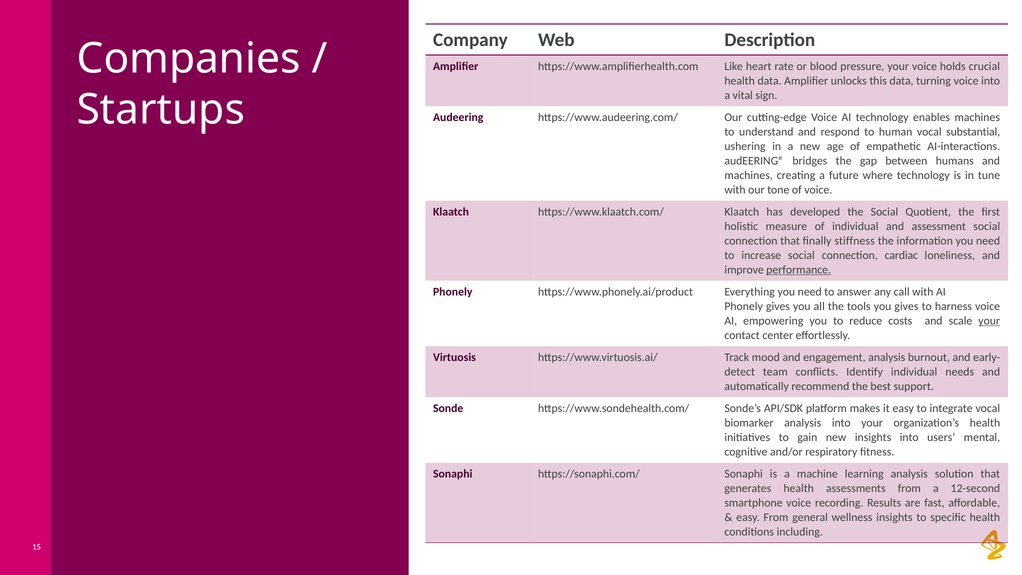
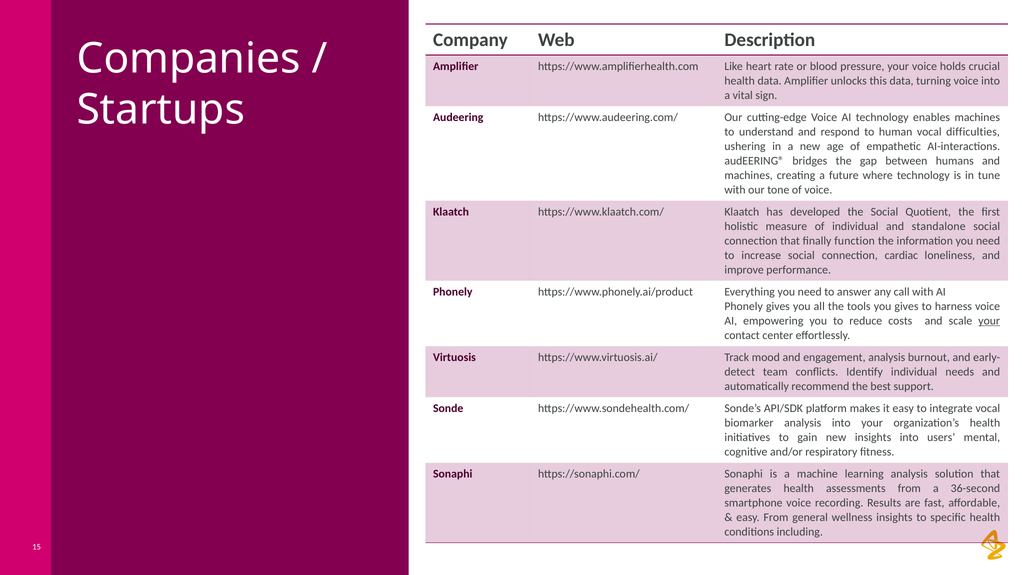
substantial: substantial -> difficulties (973, 132)
assessment: assessment -> standalone (939, 226)
stiffness: stiffness -> function (855, 241)
performance underline: present -> none (799, 270)
12-second: 12-second -> 36-second (975, 488)
